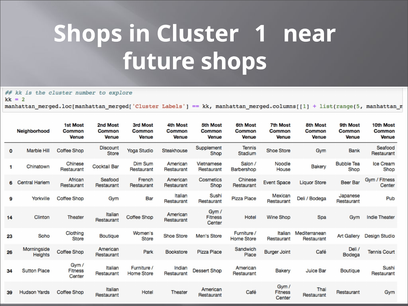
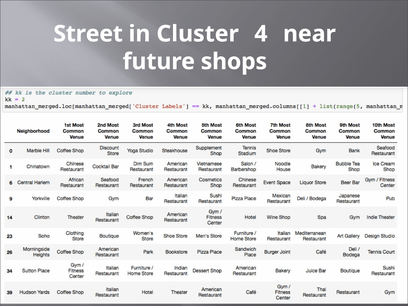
Shops: Shops -> Street (88, 34)
1: 1 -> 4 (261, 34)
